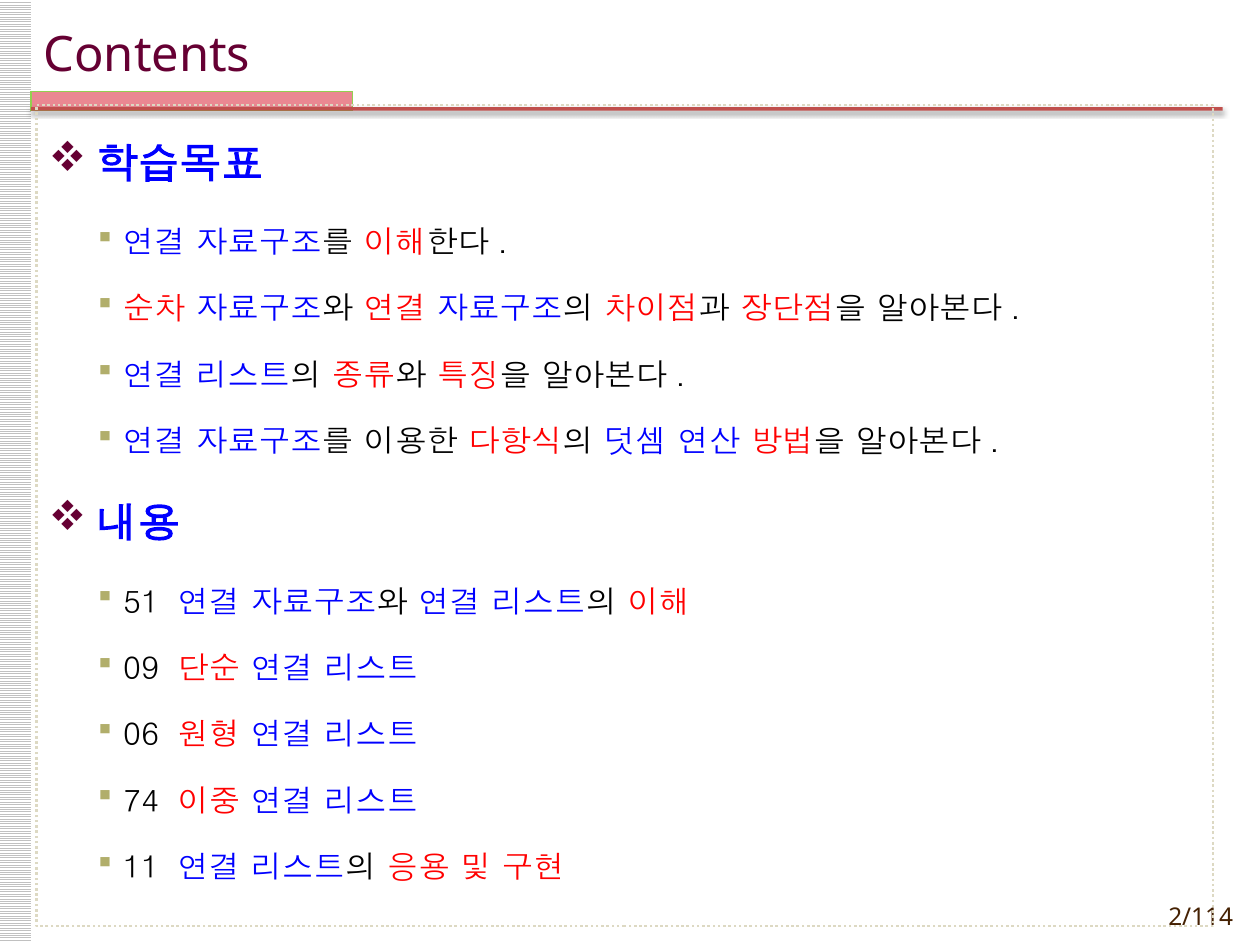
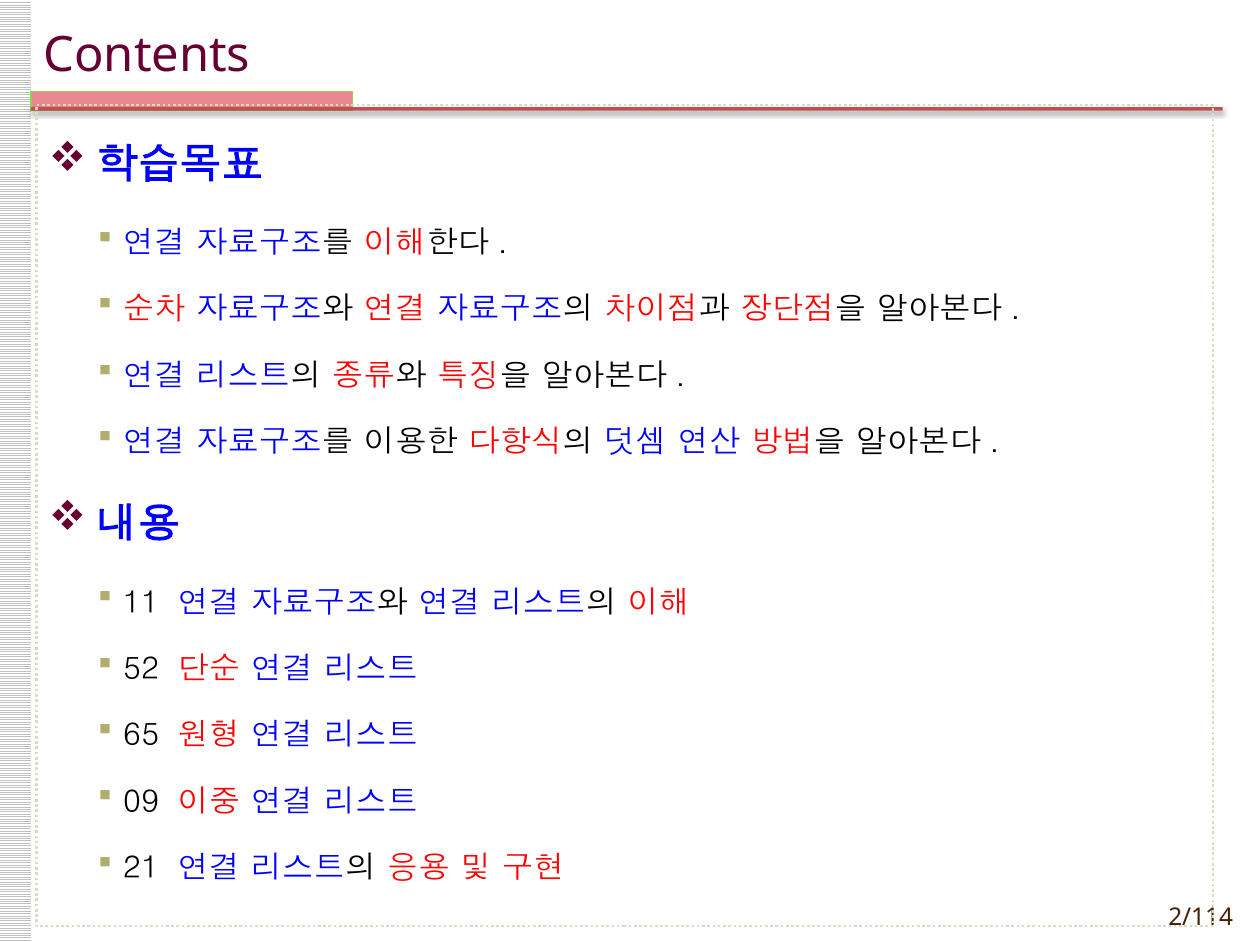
51: 51 -> 11 (141, 603)
09: 09 -> 52 (141, 669)
06: 06 -> 65 (141, 735)
74: 74 -> 09 (141, 802)
11: 11 -> 21 (141, 868)
